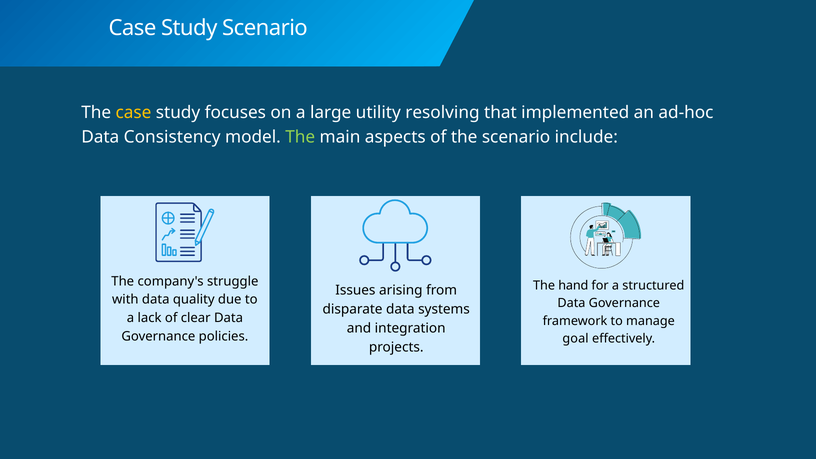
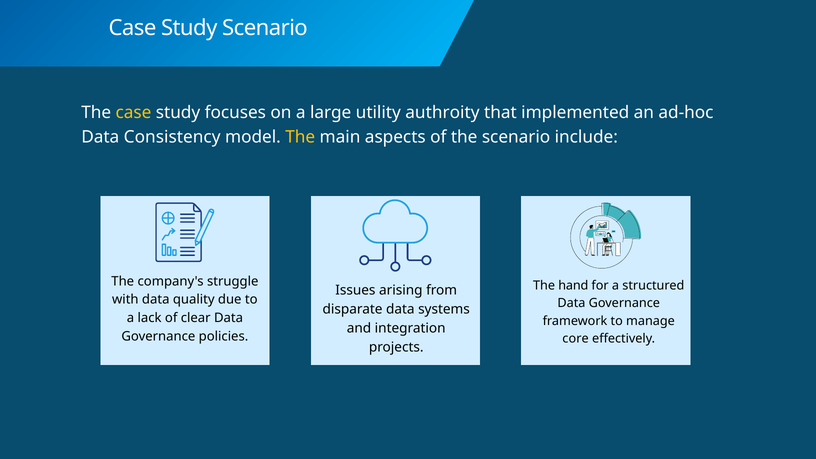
resolving: resolving -> authroity (442, 113)
The colour: light green -> yellow (300, 137)
goal: goal -> core (576, 339)
